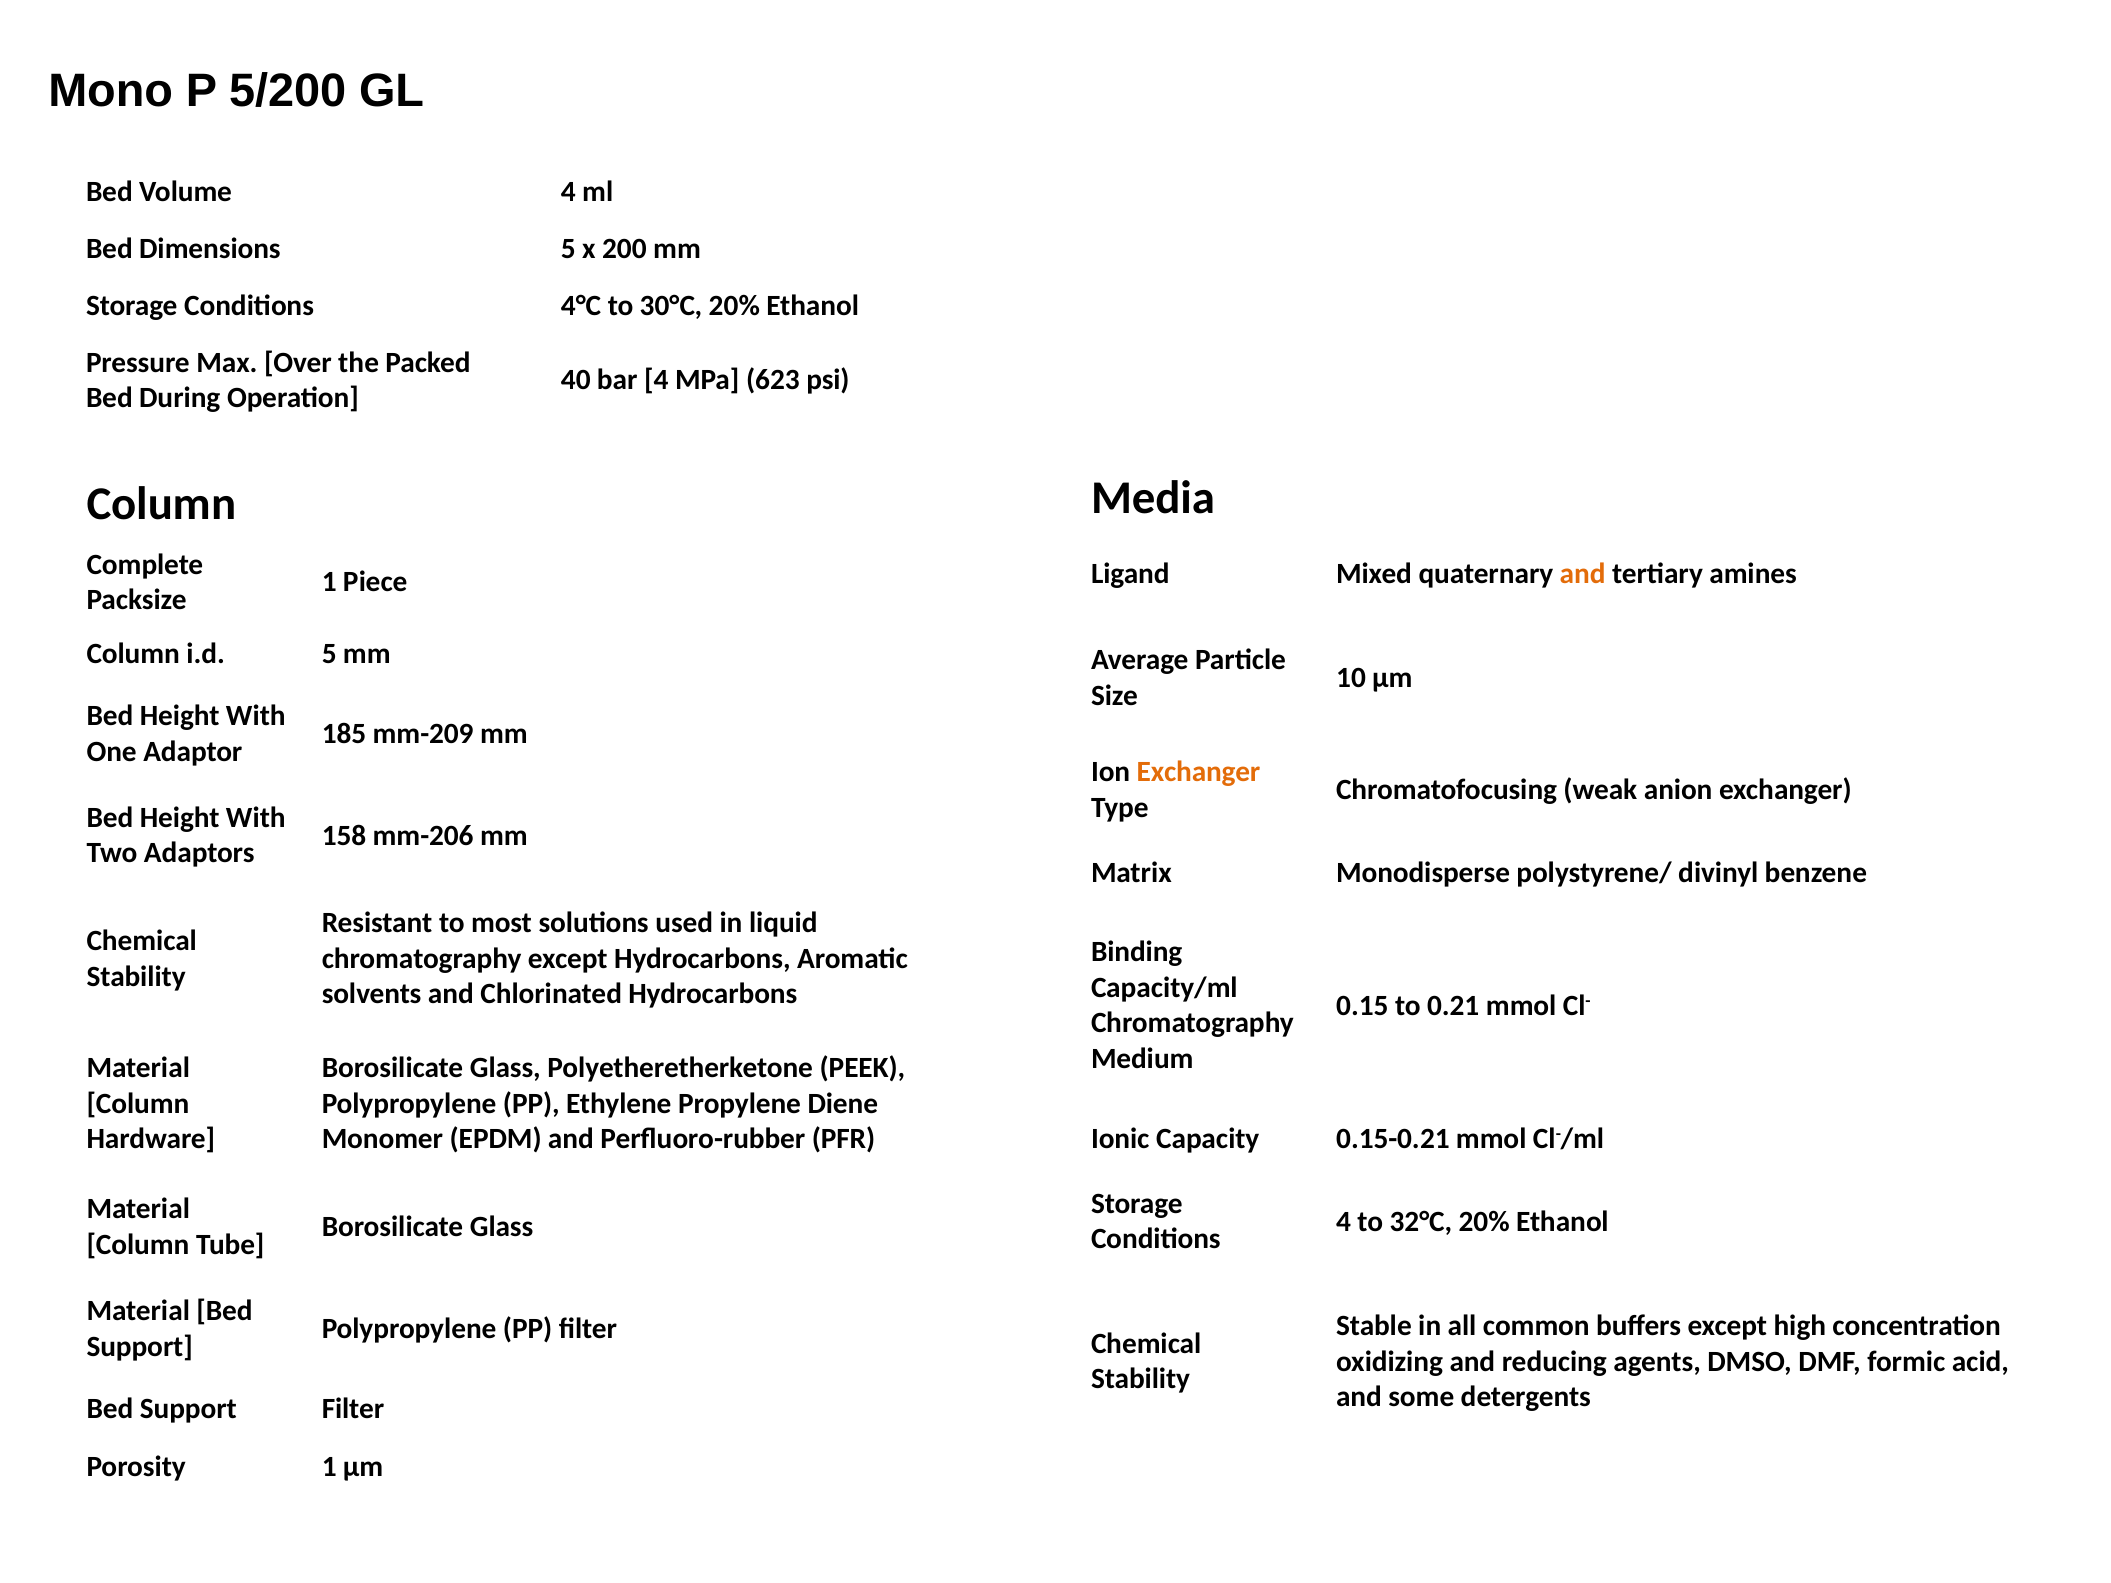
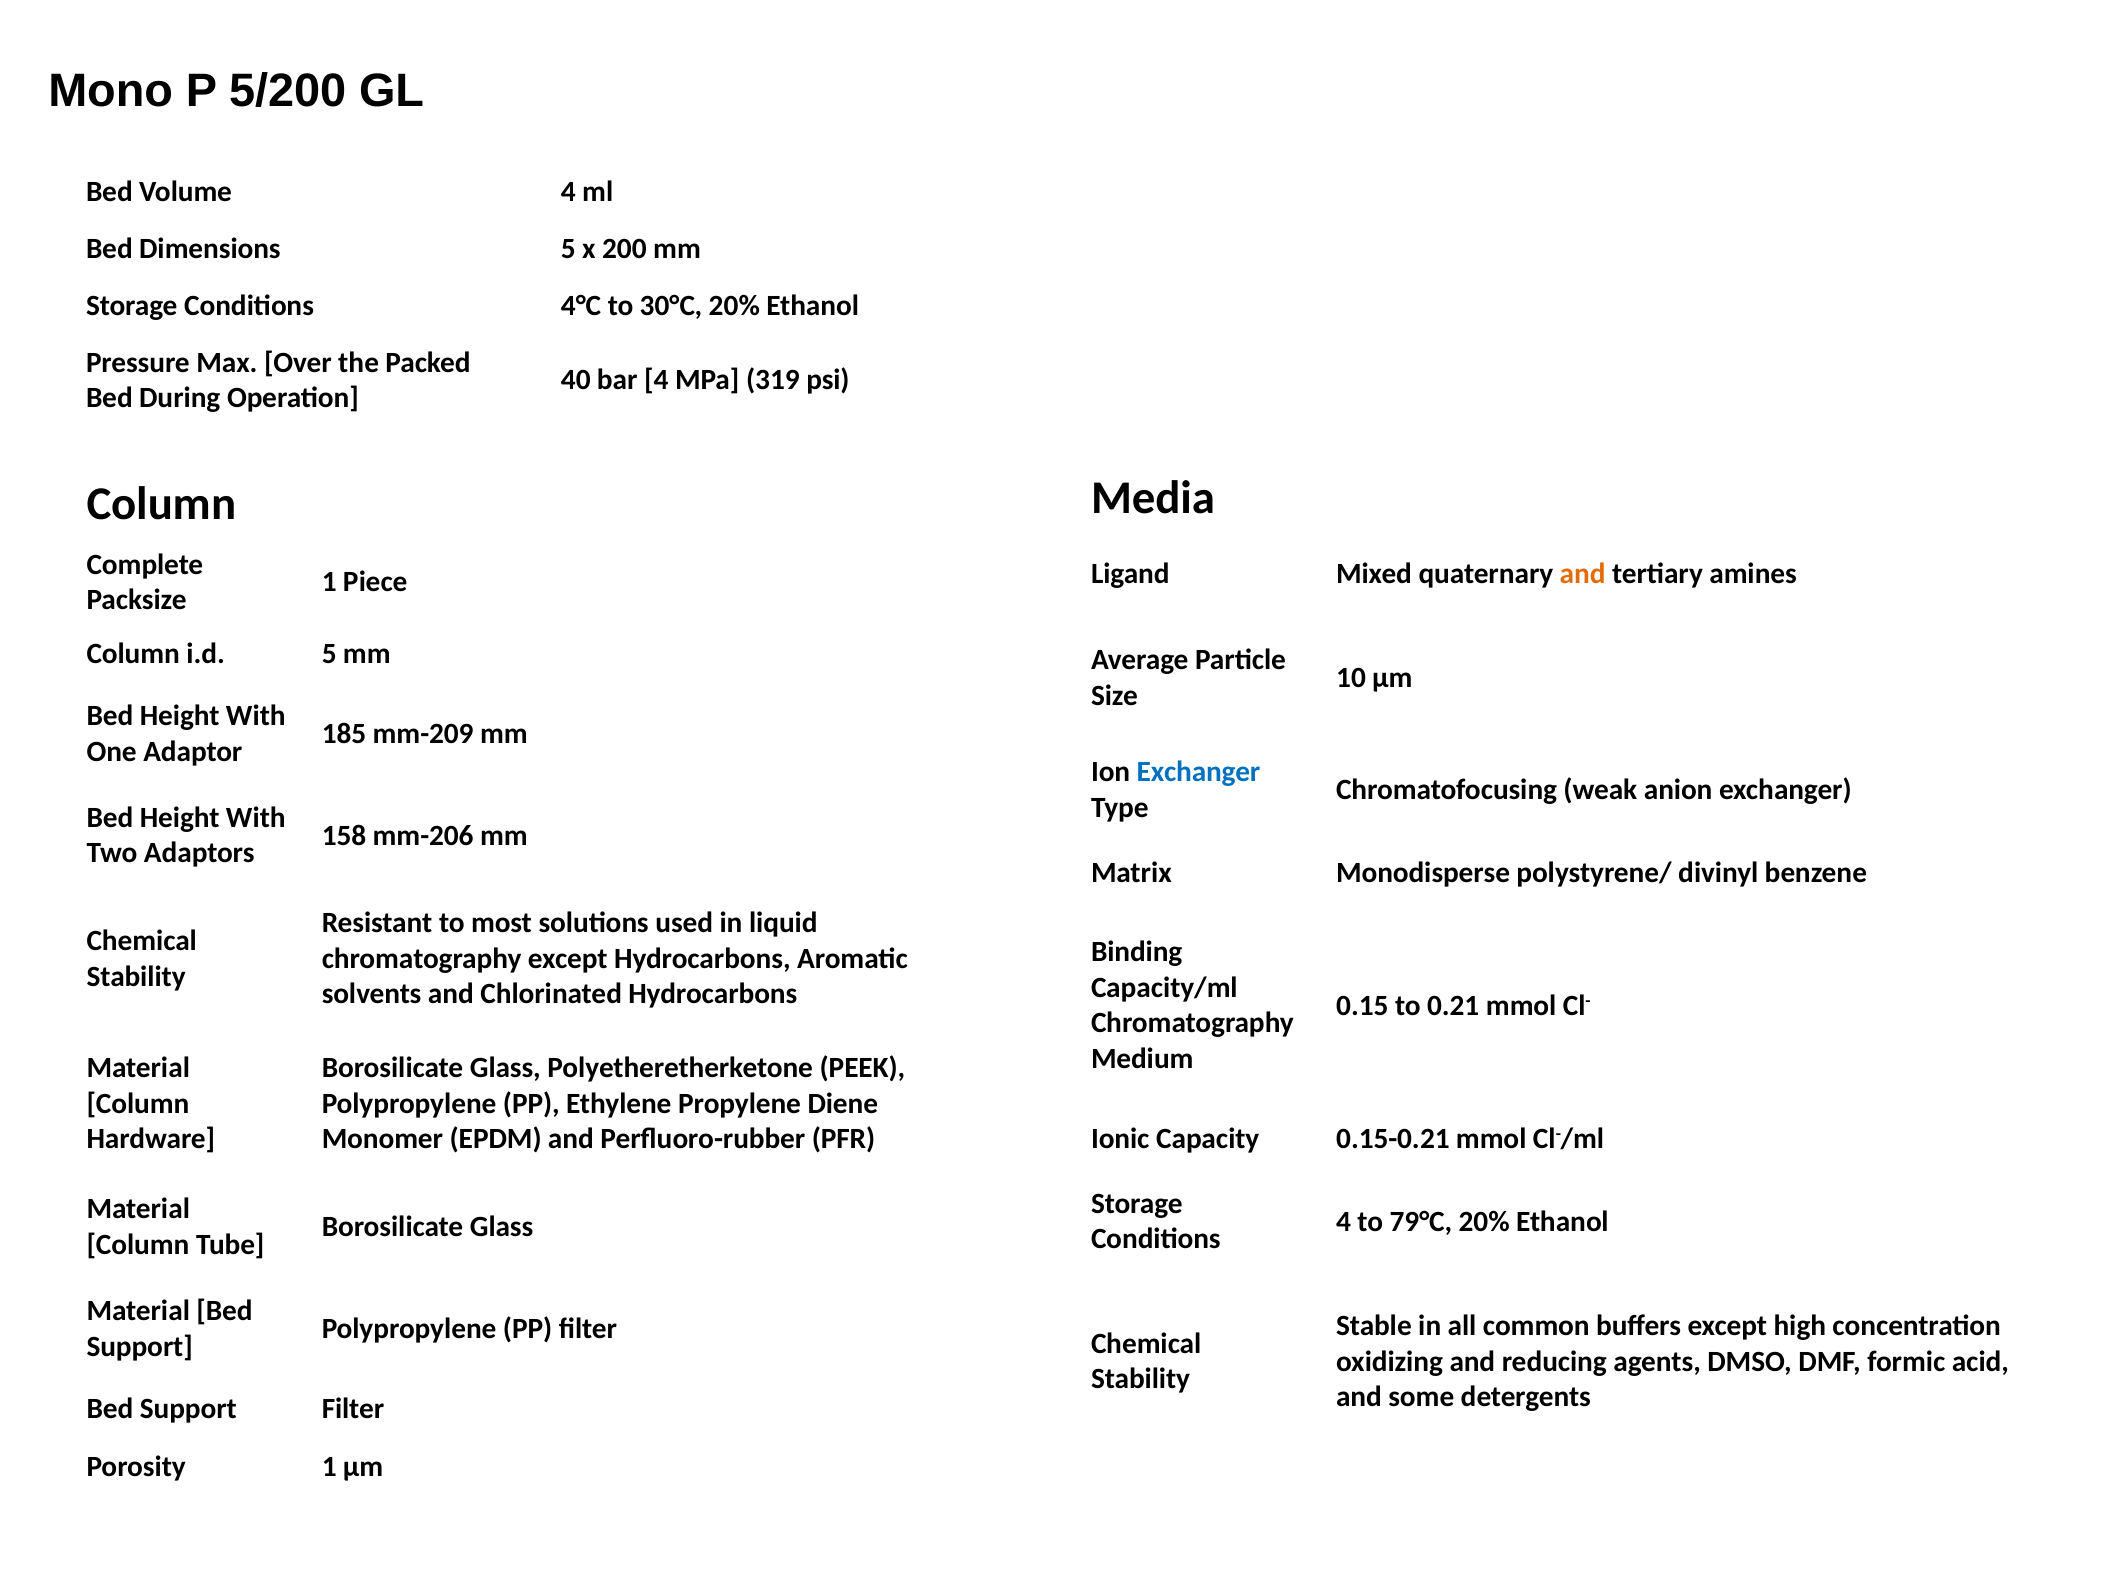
623: 623 -> 319 (773, 380)
Exchanger colour: orange -> blue (1199, 772)
32°C: 32°C -> 79°C (1421, 1222)
